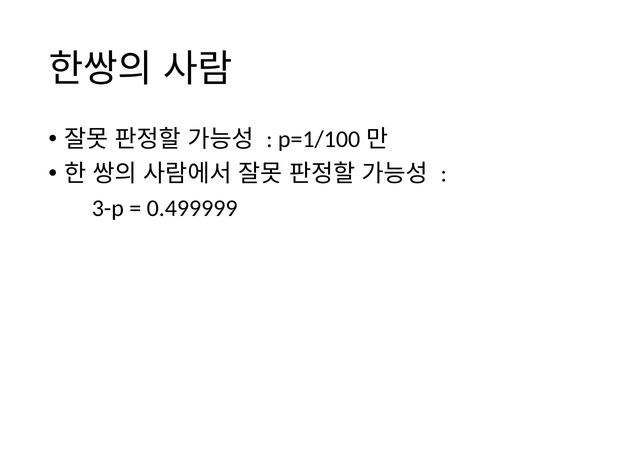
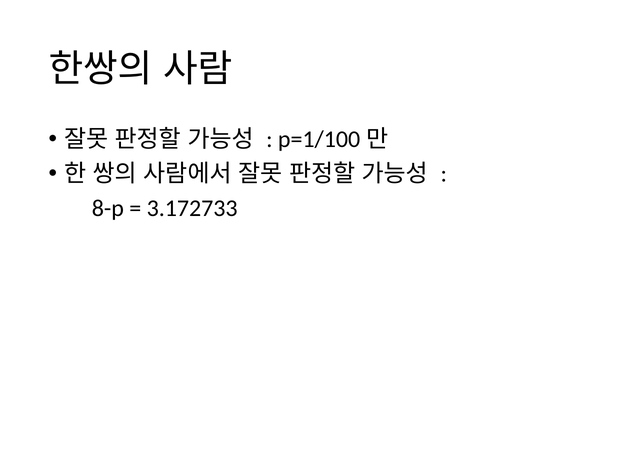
3-p: 3-p -> 8-p (108, 208)
0.499999: 0.499999 -> 3.172733 (192, 208)
